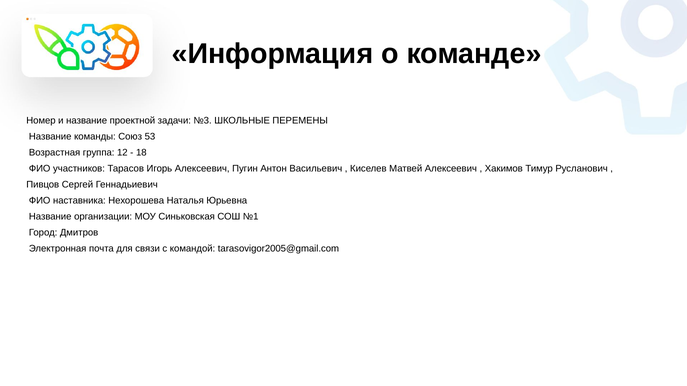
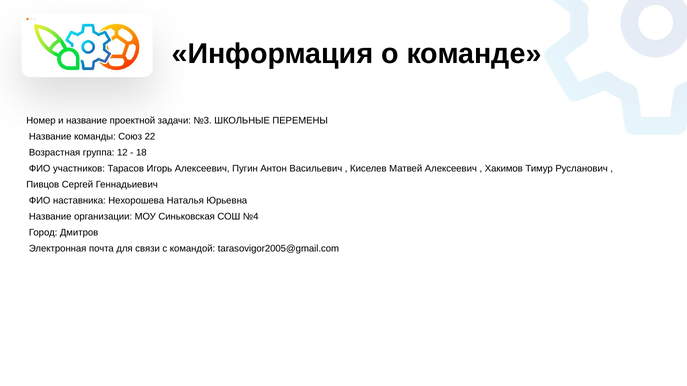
53: 53 -> 22 (150, 137)
№1: №1 -> №4 (251, 217)
